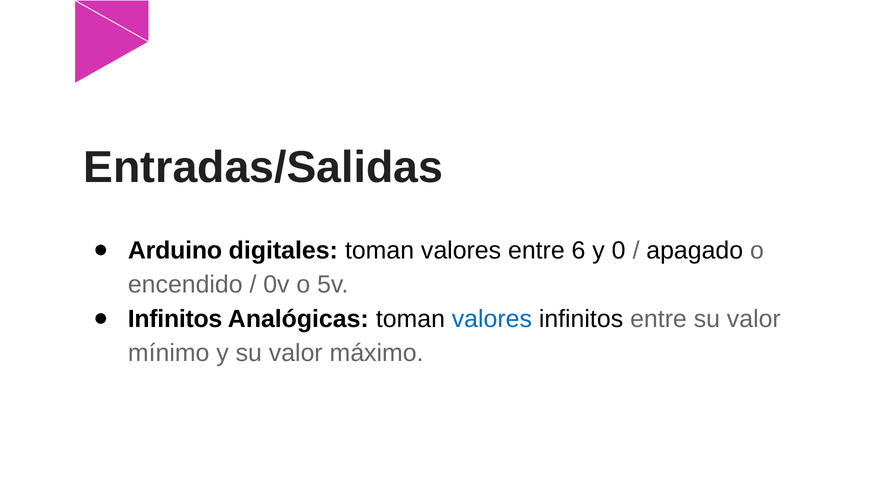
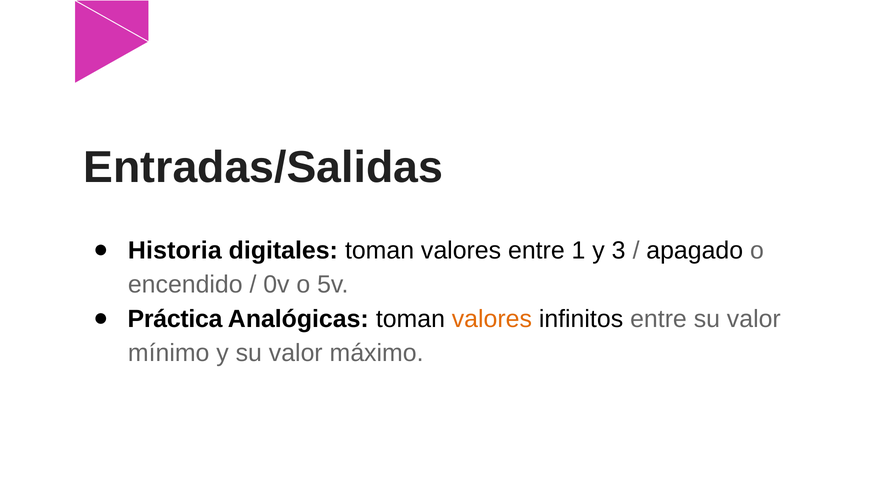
Arduino: Arduino -> Historia (175, 250)
6: 6 -> 1 (579, 250)
0: 0 -> 3 (619, 250)
Infinitos: Infinitos -> Práctica (175, 319)
valores colour: blue -> orange (492, 319)
